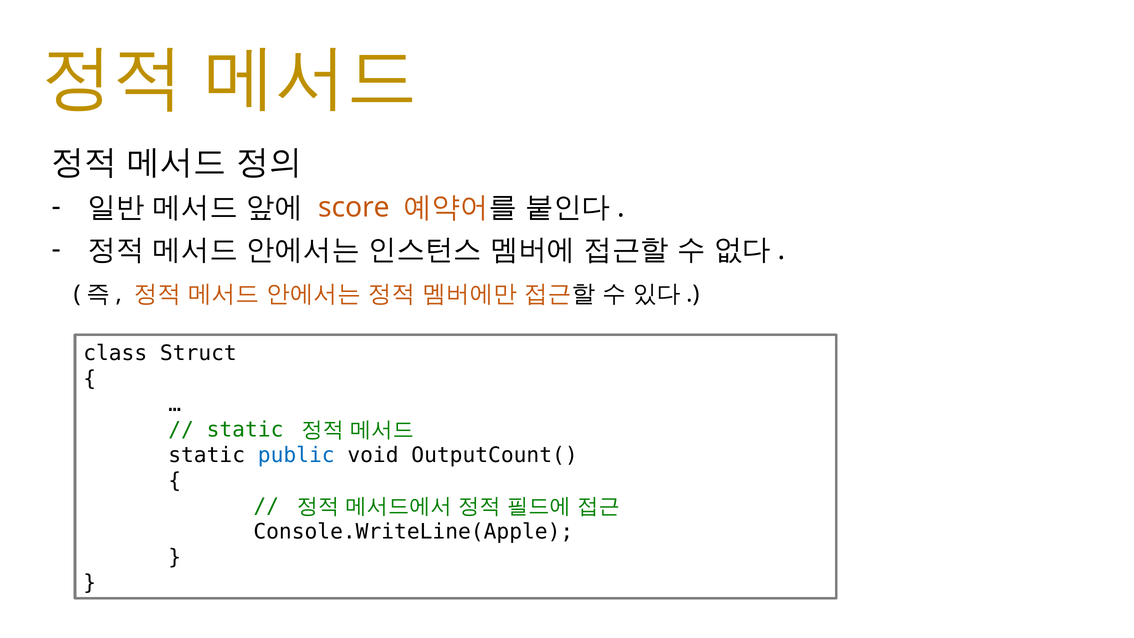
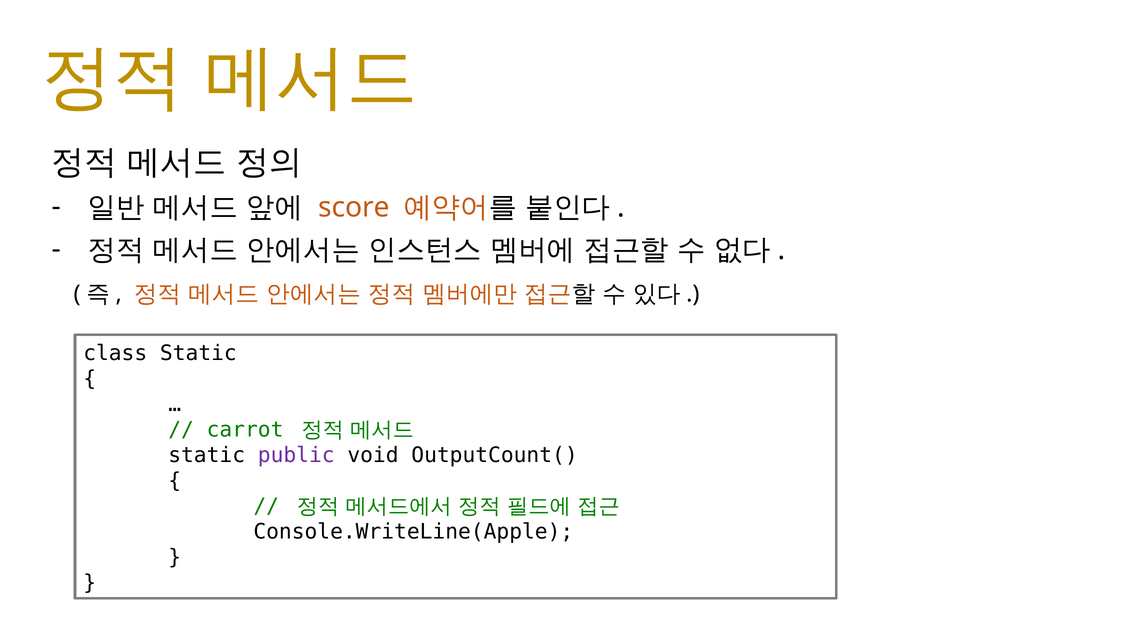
class Struct: Struct -> Static (198, 353)
static: static -> carrot (245, 430)
public colour: blue -> purple (296, 455)
